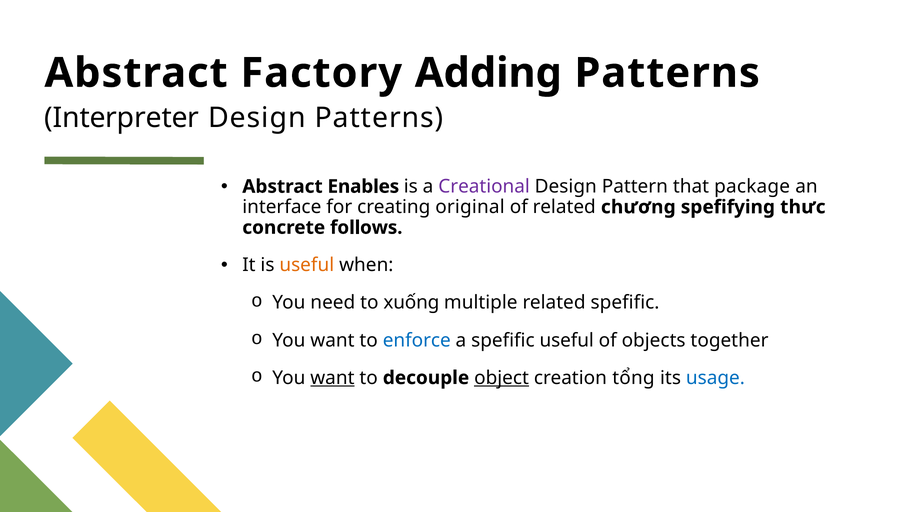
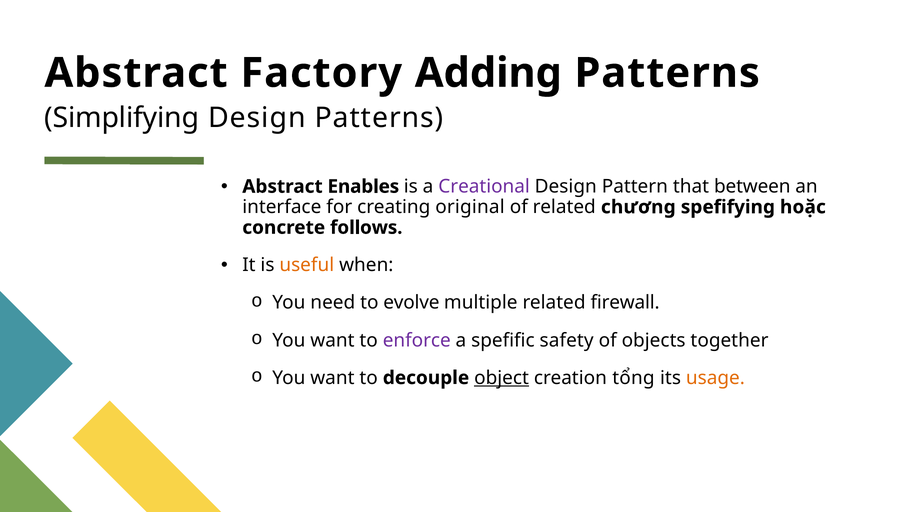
Interpreter: Interpreter -> Simplifying (122, 118)
package: package -> between (752, 187)
thưc: thưc -> hoặc (803, 207)
xuống: xuống -> evolve (411, 303)
related spefific: spefific -> firewall (625, 303)
enforce colour: blue -> purple (417, 341)
spefific useful: useful -> safety (567, 341)
want underline: present -> none (332, 378)
usage colour: blue -> orange (715, 378)
